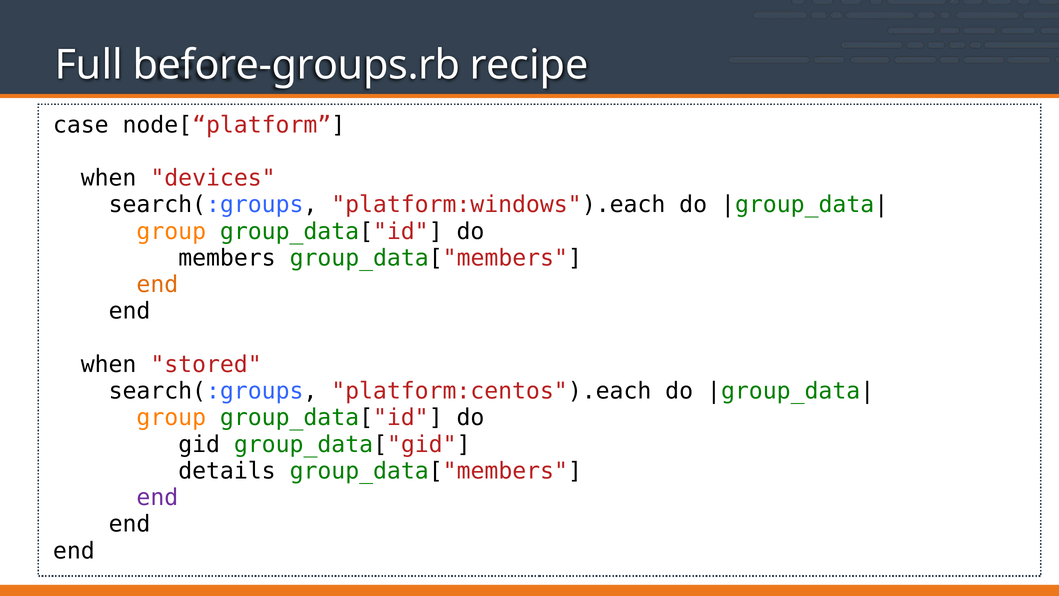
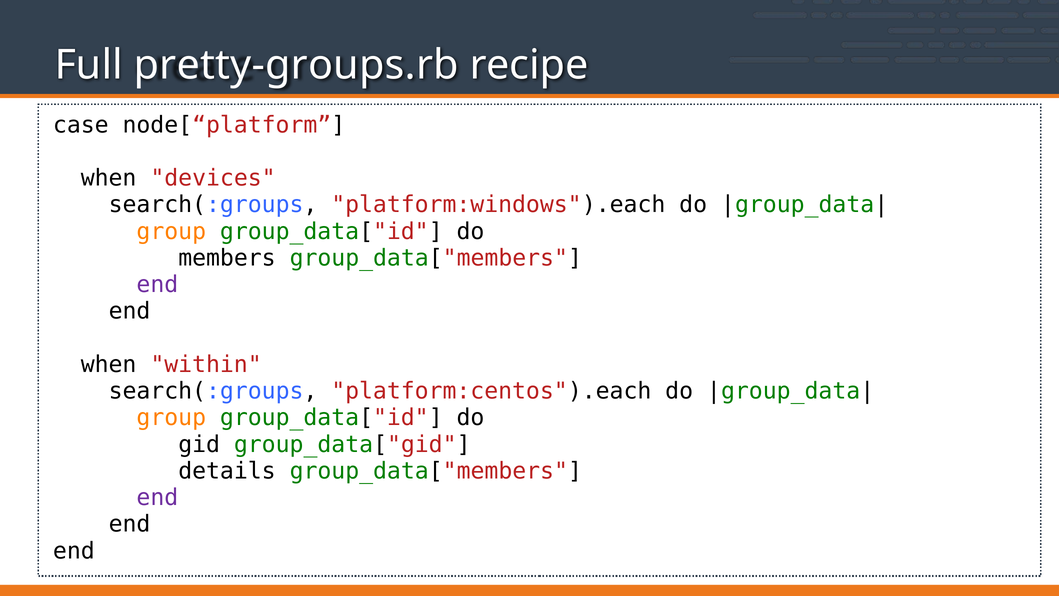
before-groups.rb: before-groups.rb -> pretty-groups.rb (296, 65)
end colour: orange -> purple (157, 284)
stored: stored -> within (206, 364)
